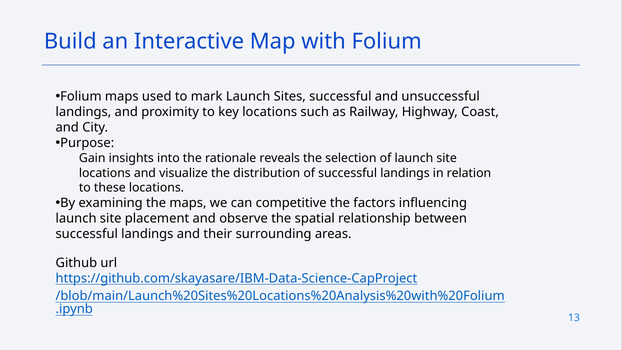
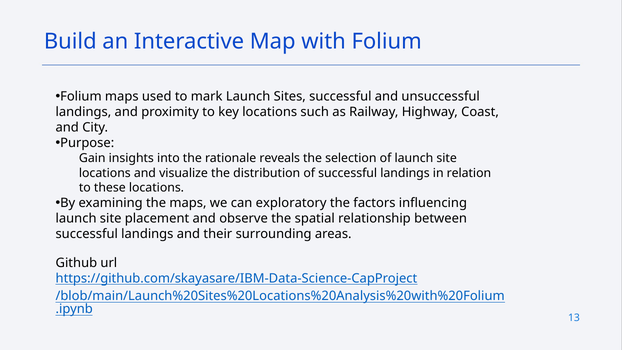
competitive: competitive -> exploratory (291, 203)
